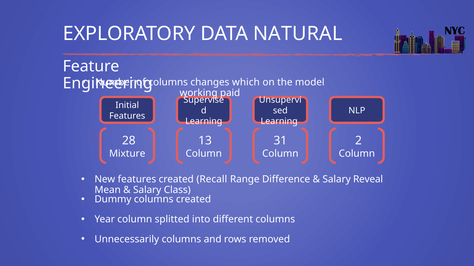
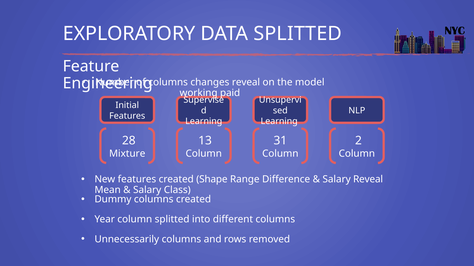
DATA NATURAL: NATURAL -> SPLITTED (298, 34)
changes which: which -> reveal (246, 83)
Recall: Recall -> Shape (212, 180)
